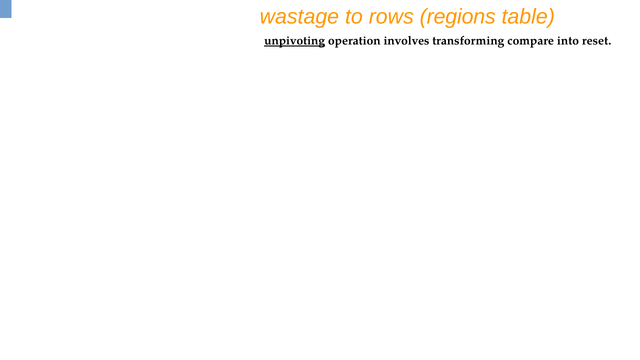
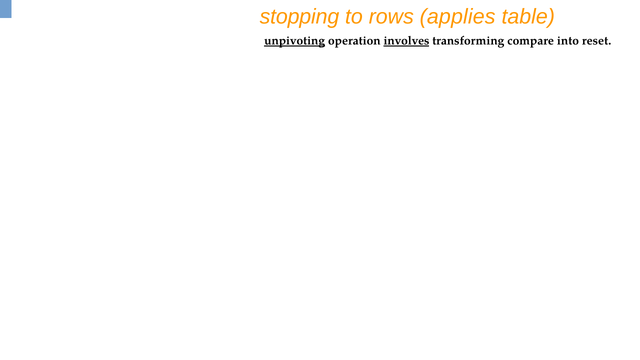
wastage: wastage -> stopping (299, 17)
regions: regions -> applies (458, 17)
involves underline: none -> present (406, 41)
